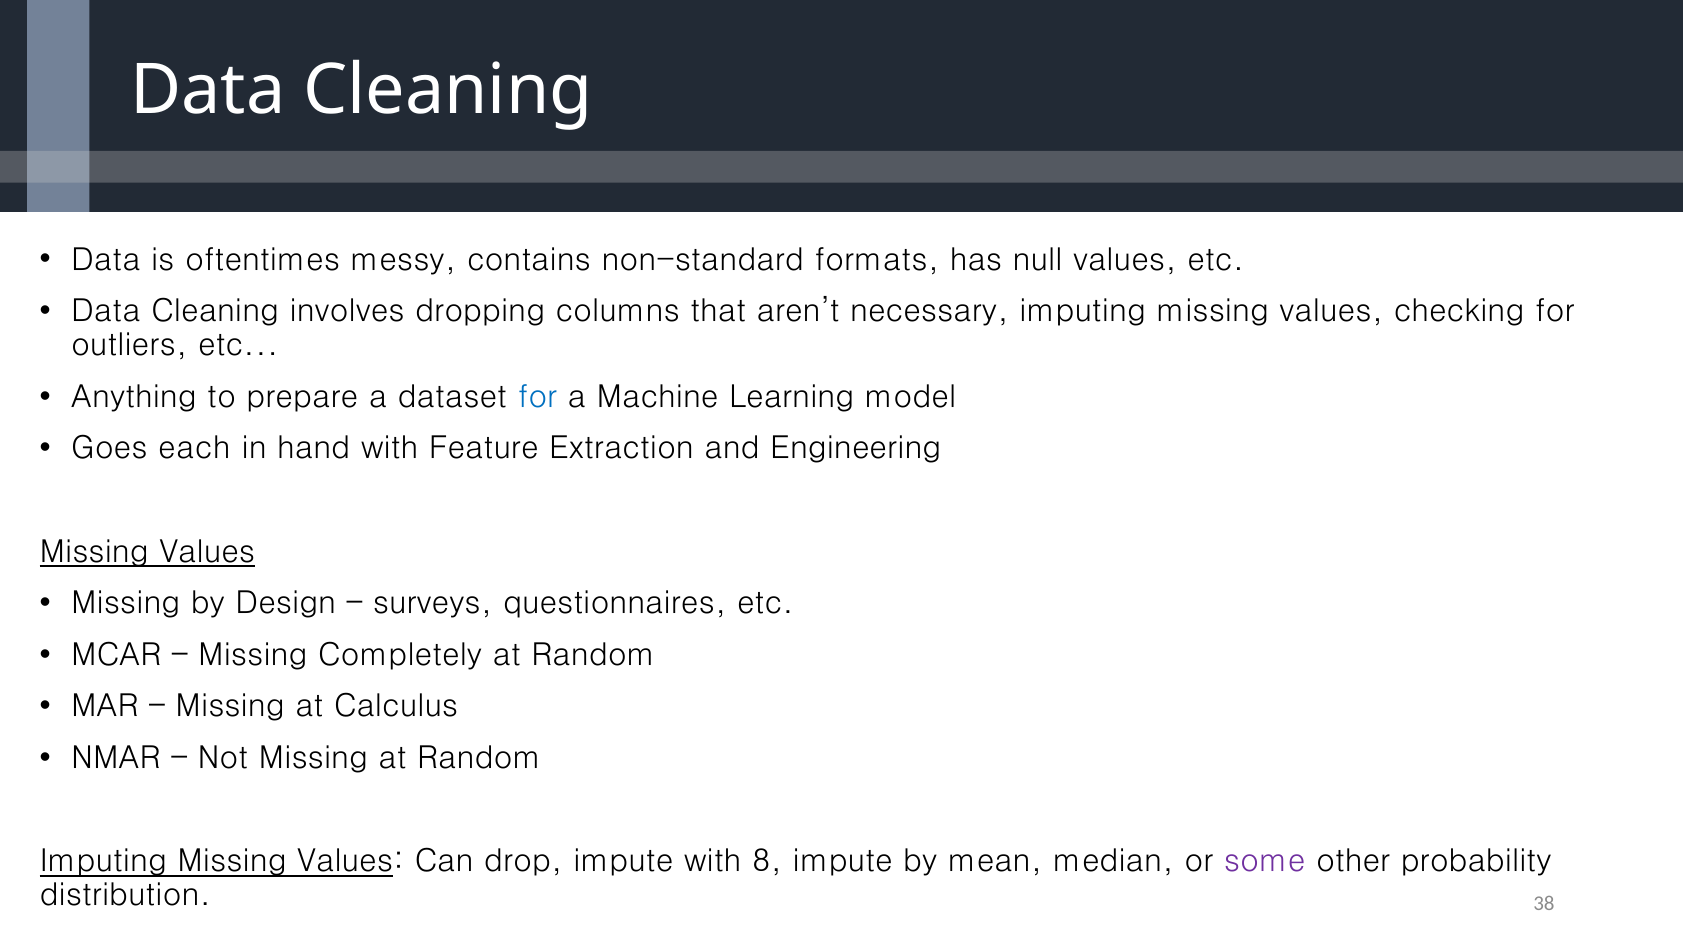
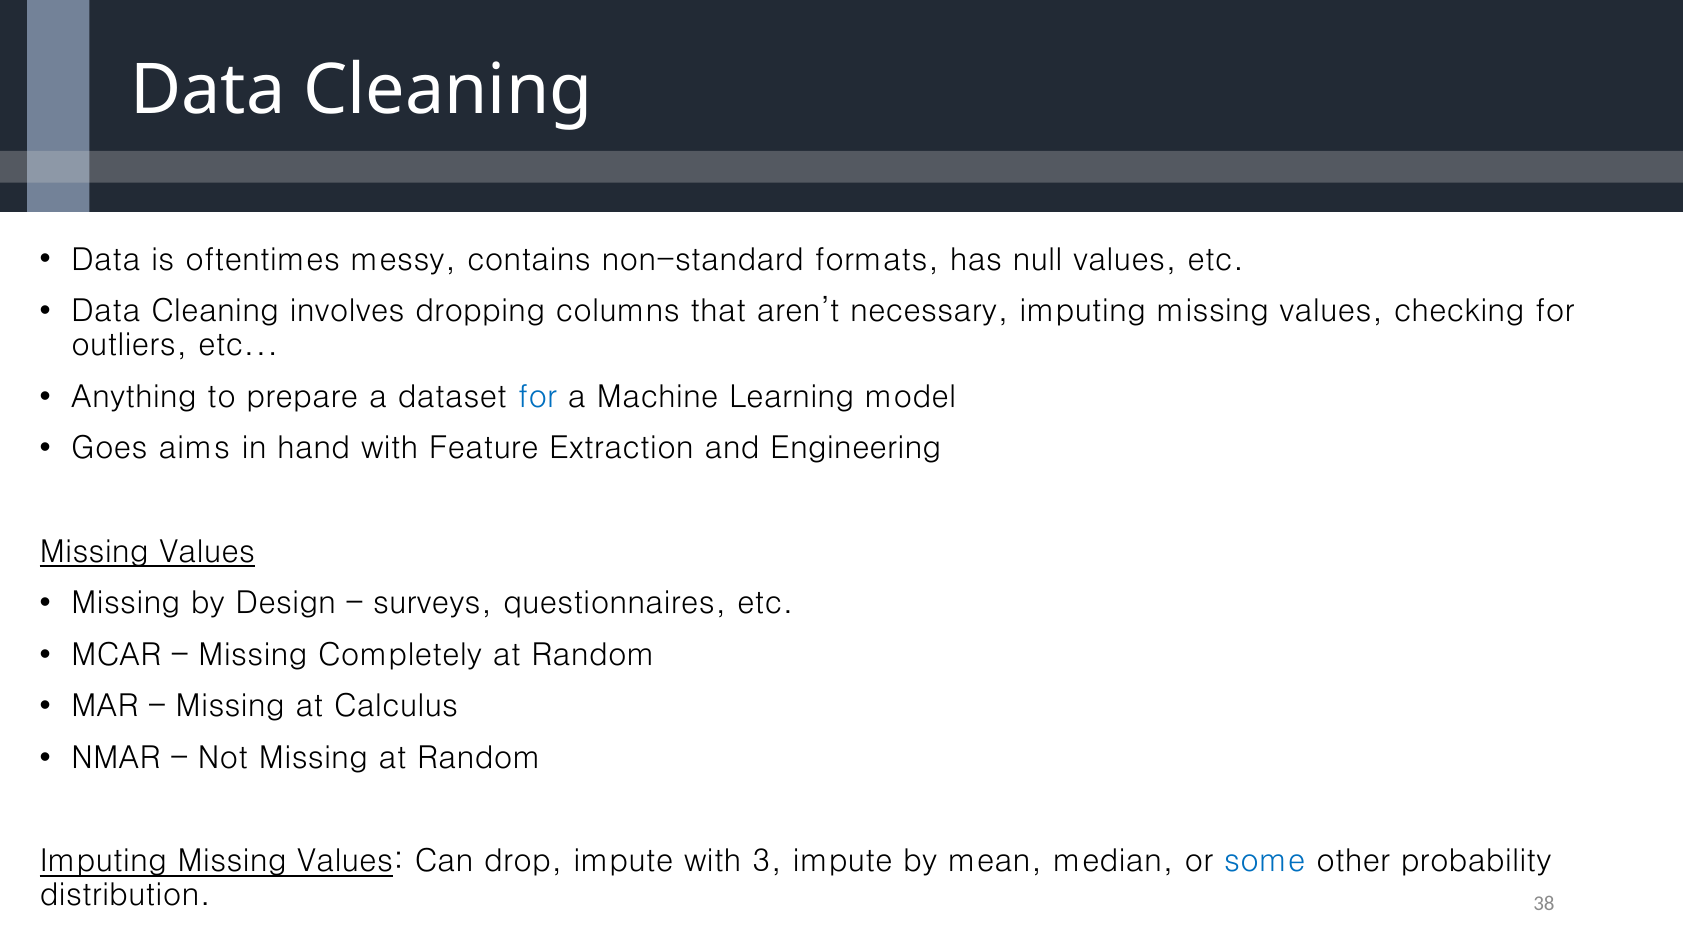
each: each -> aims (194, 449)
8: 8 -> 3 (767, 862)
some colour: purple -> blue (1265, 862)
